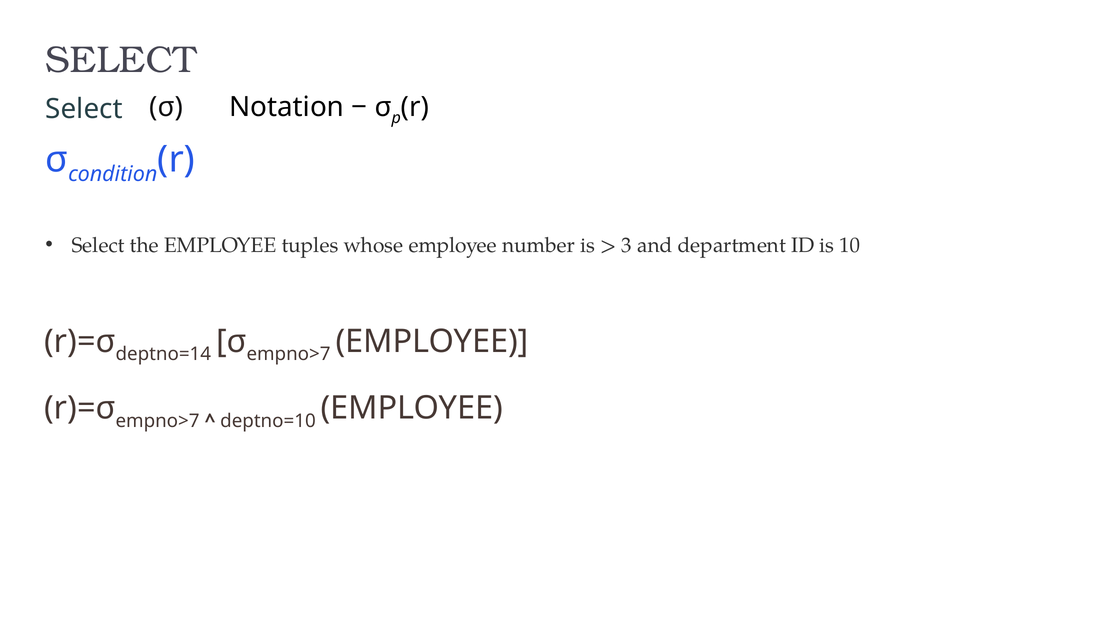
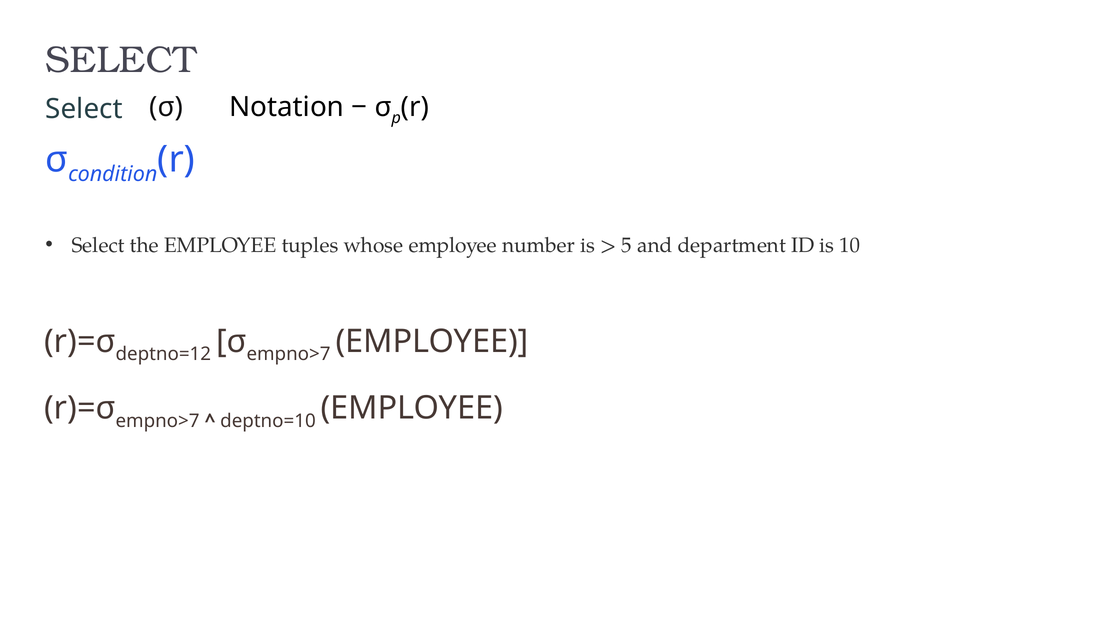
3: 3 -> 5 (627, 245)
deptno=14: deptno=14 -> deptno=12 (163, 354)
